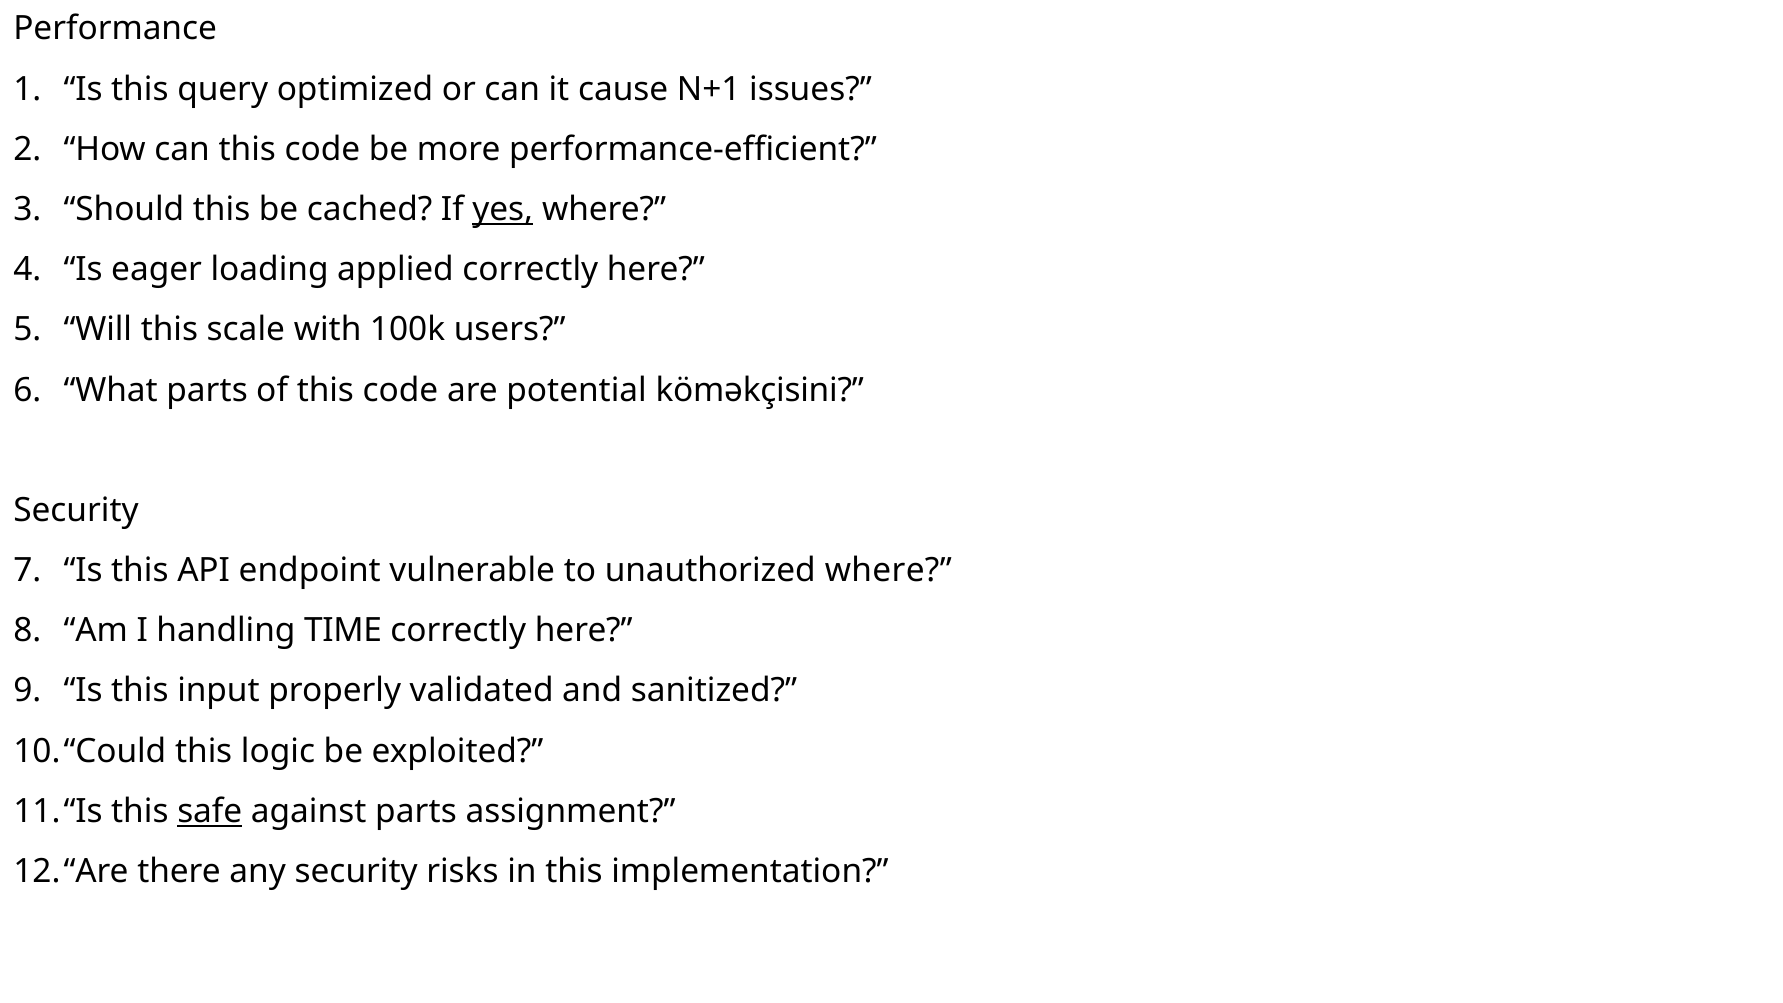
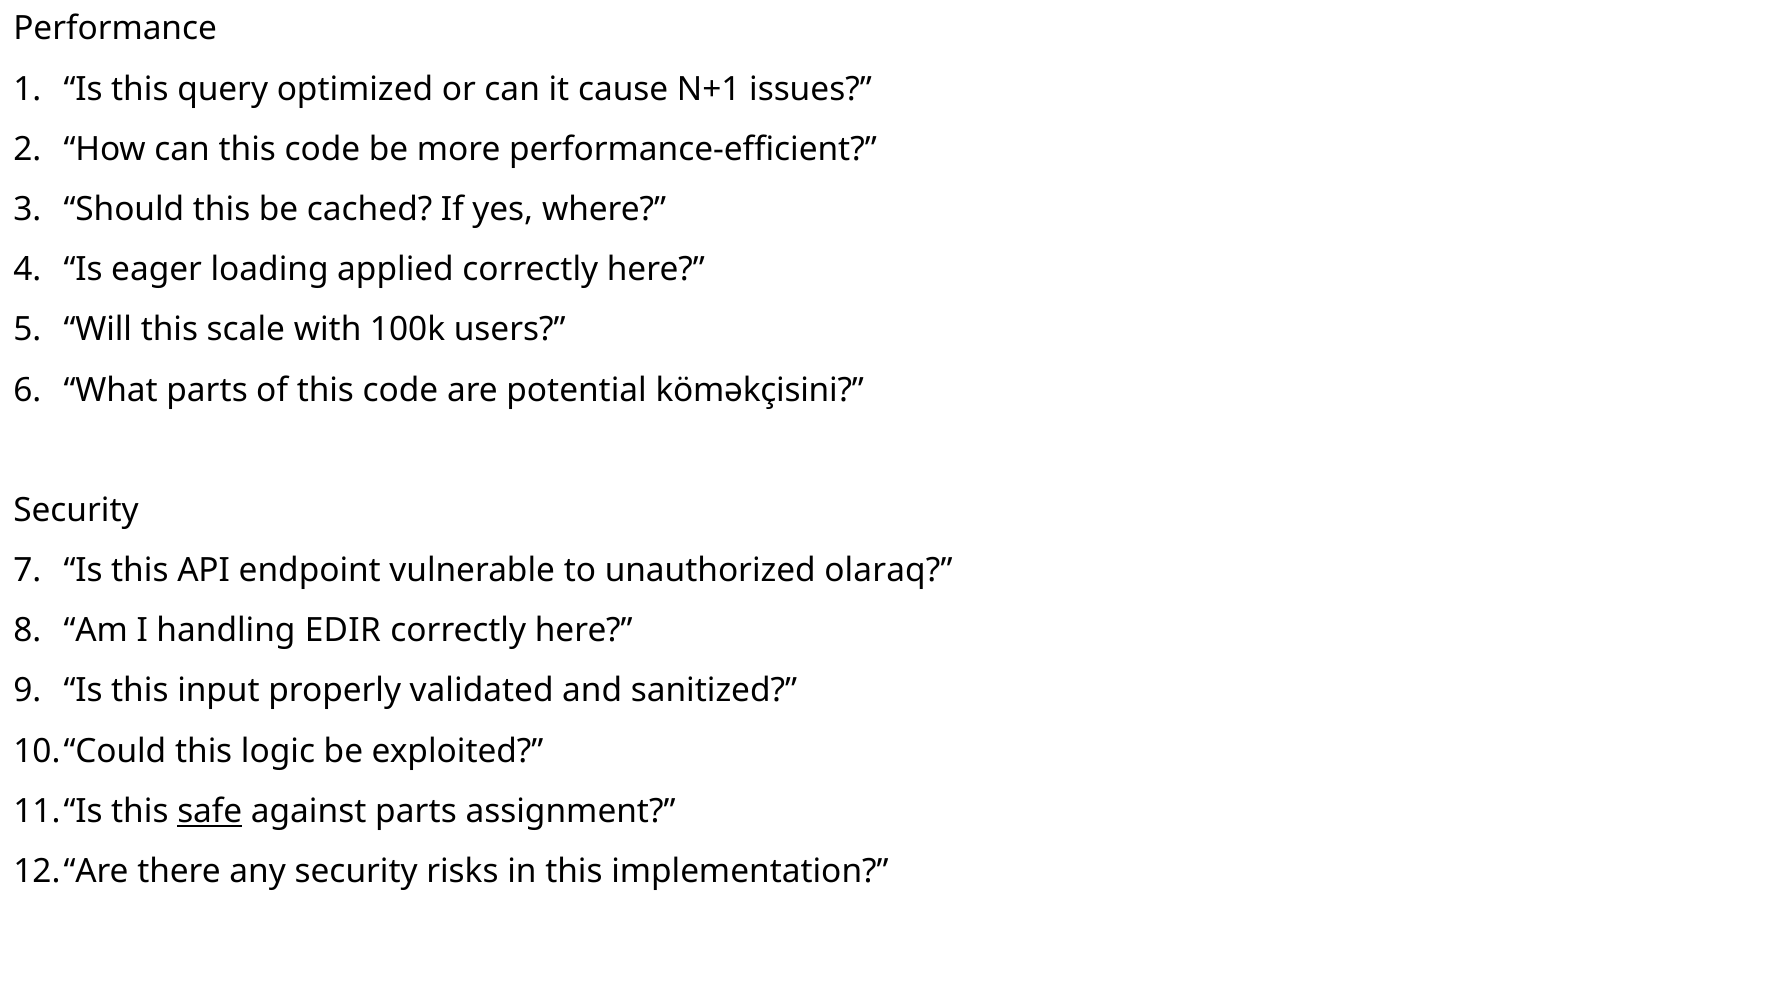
yes underline: present -> none (503, 209)
unauthorized where: where -> olaraq (888, 571)
TIME: TIME -> EDIR (343, 631)
